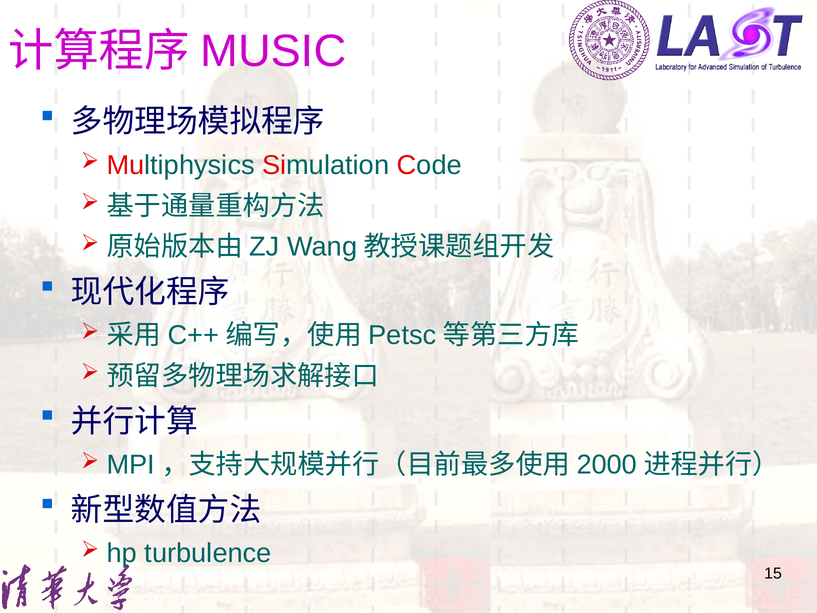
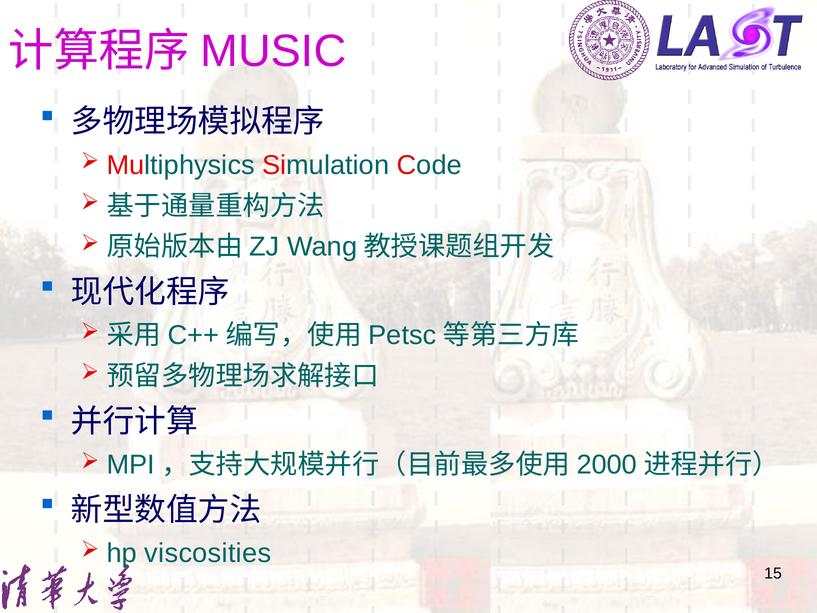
turbulence: turbulence -> viscosities (208, 553)
